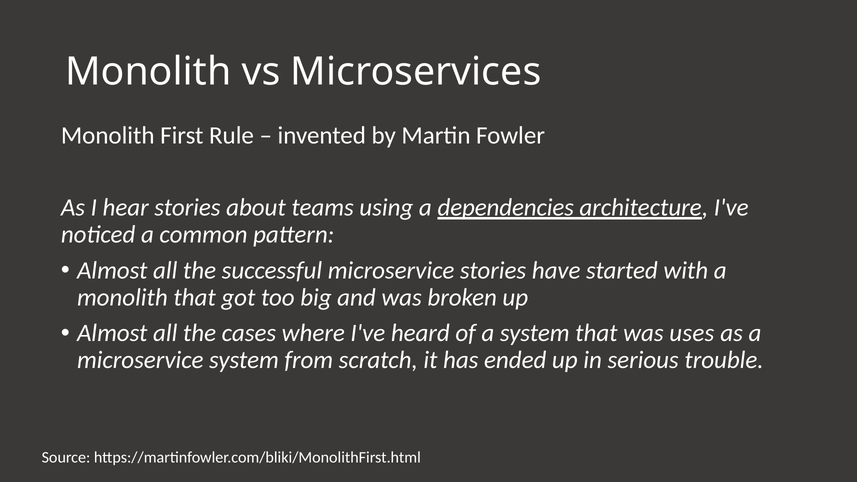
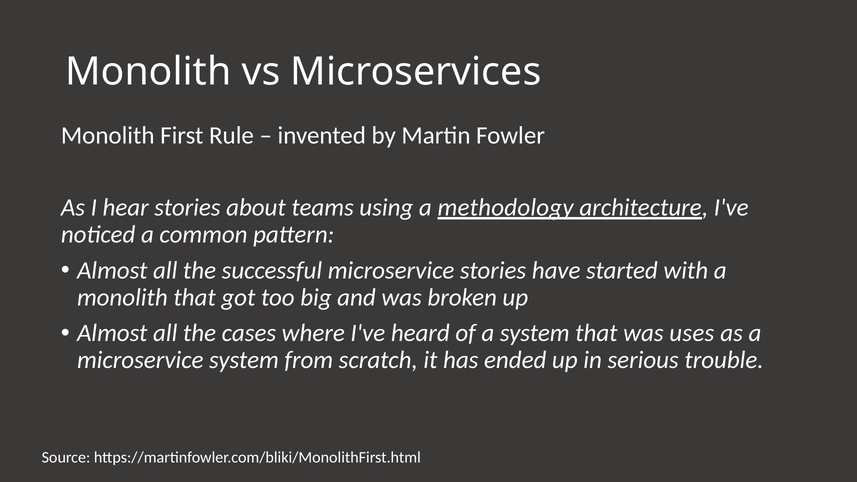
dependencies: dependencies -> methodology (506, 208)
